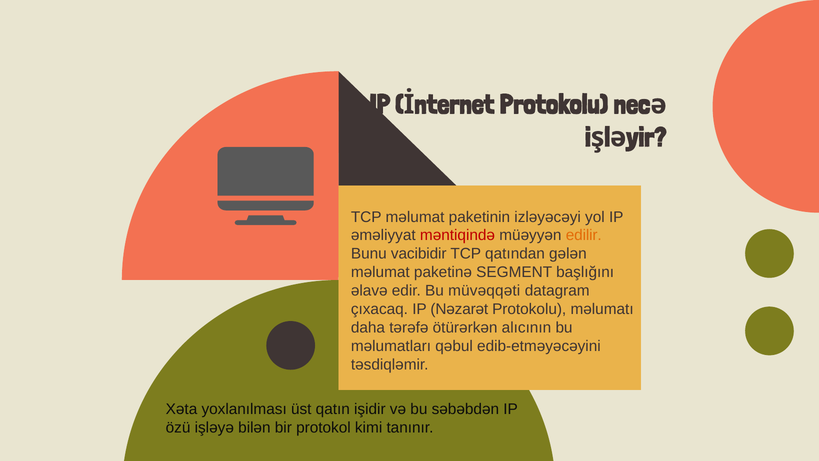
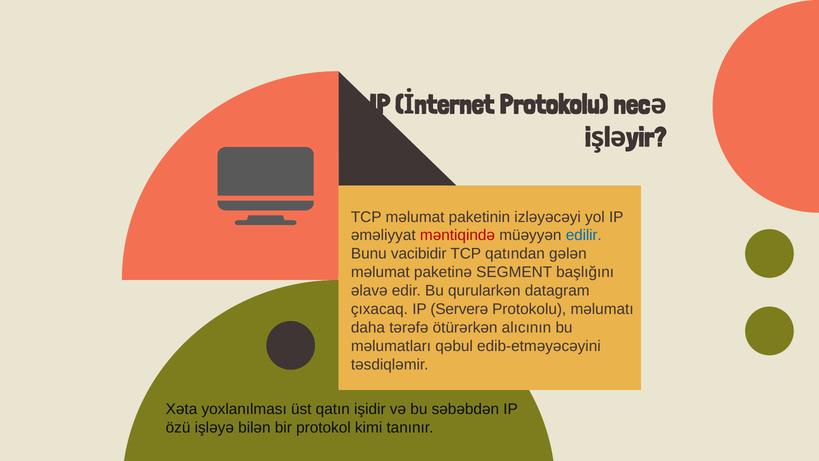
edilir colour: orange -> blue (584, 235)
müvəqqəti: müvəqqəti -> qurularkən (484, 291)
Nəzarət: Nəzarət -> Serverə (459, 309)
